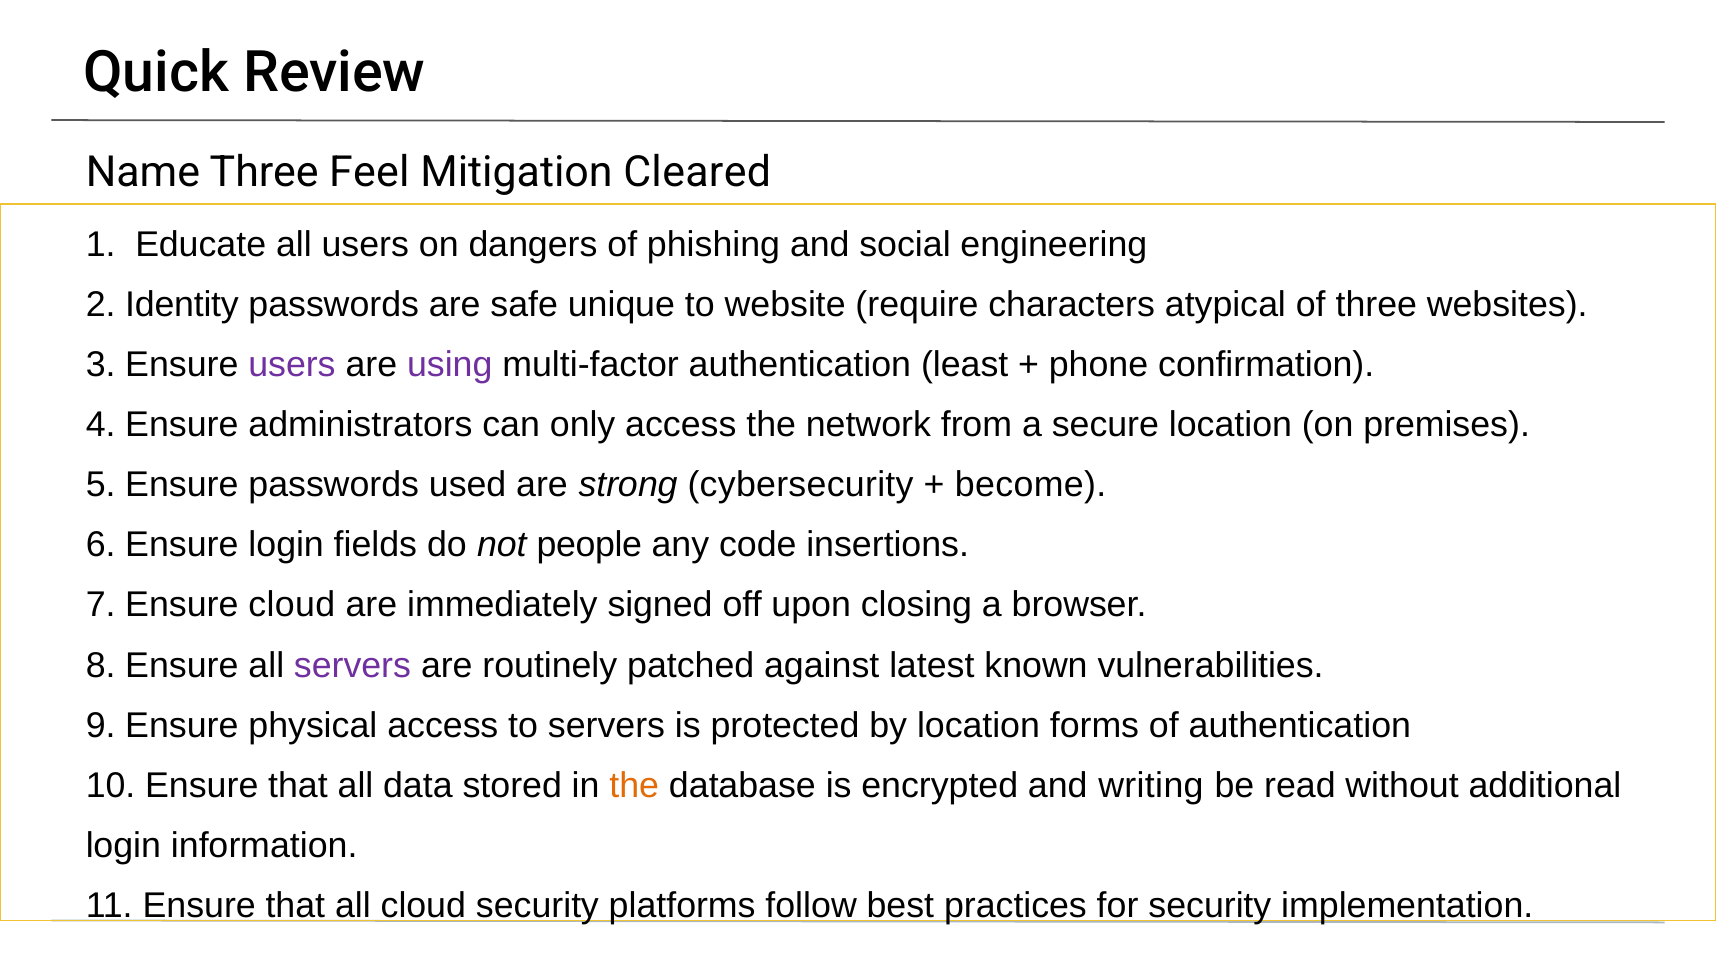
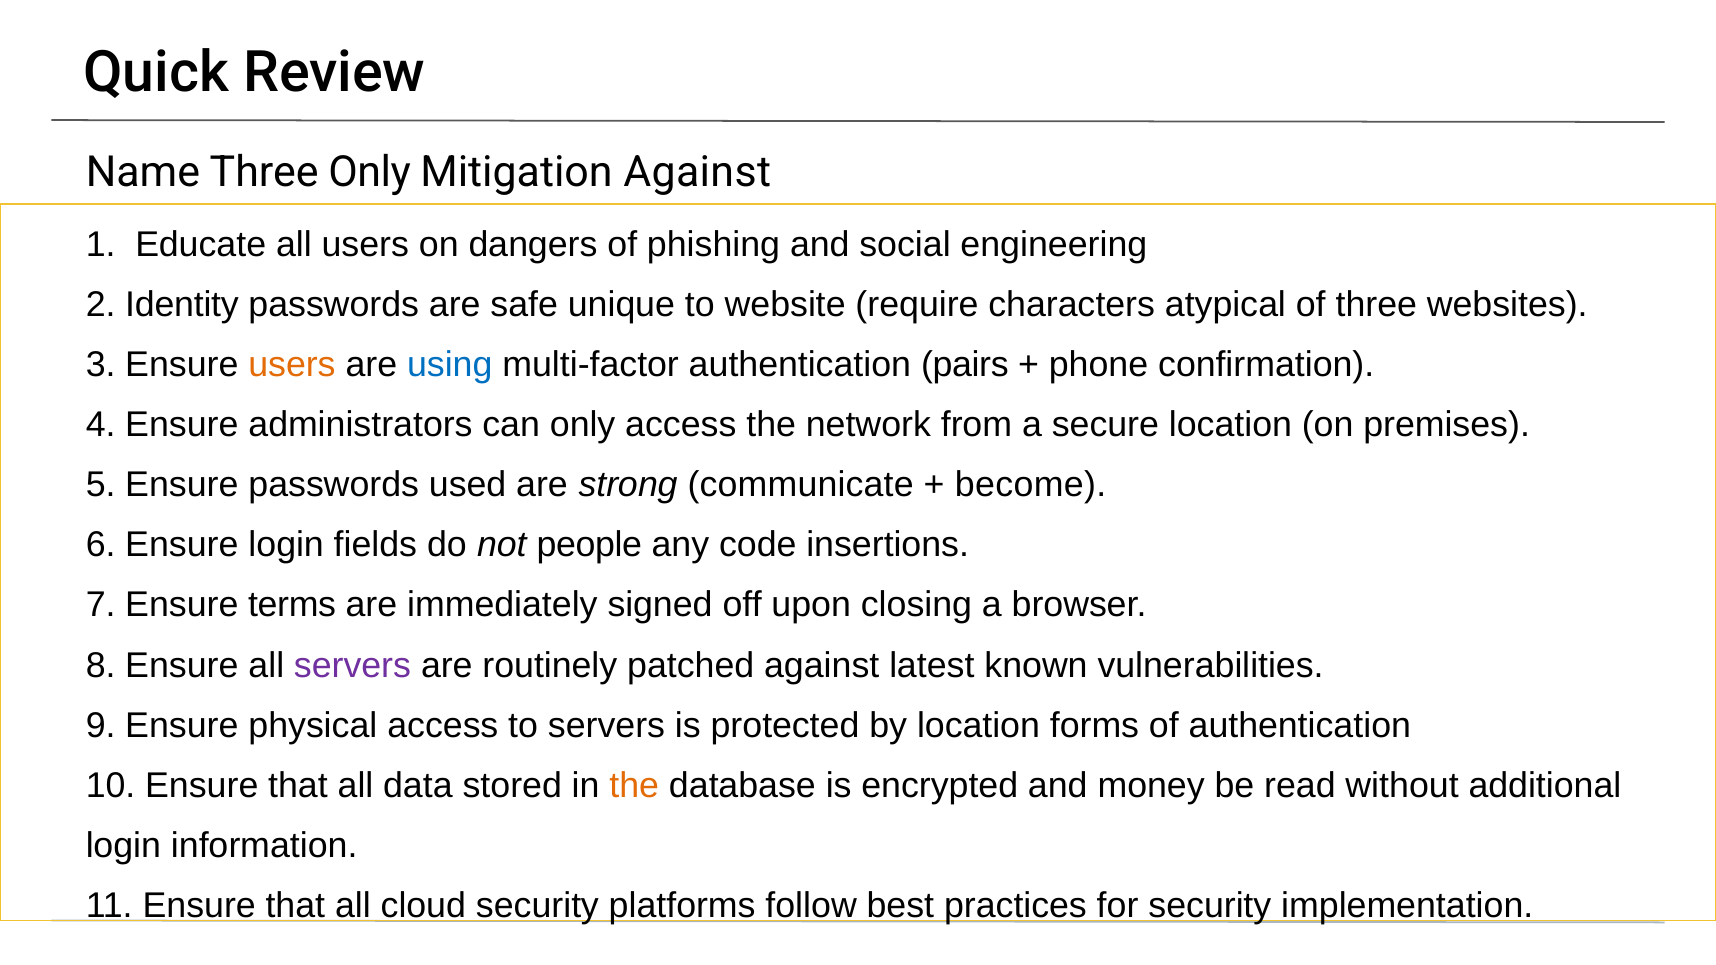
Three Feel: Feel -> Only (370, 173)
Mitigation Cleared: Cleared -> Against (697, 173)
users colour: purple -> orange (292, 365)
using colour: purple -> blue (450, 365)
least: least -> pairs (965, 365)
cybersecurity: cybersecurity -> communicate (801, 485)
Ensure cloud: cloud -> terms (292, 605)
writing: writing -> money (1151, 786)
